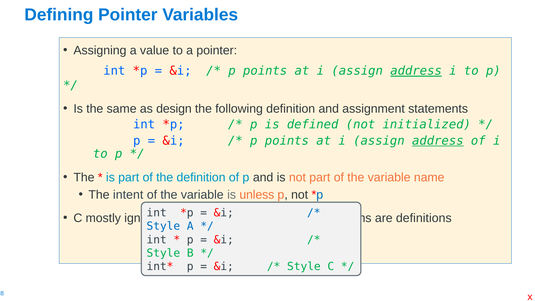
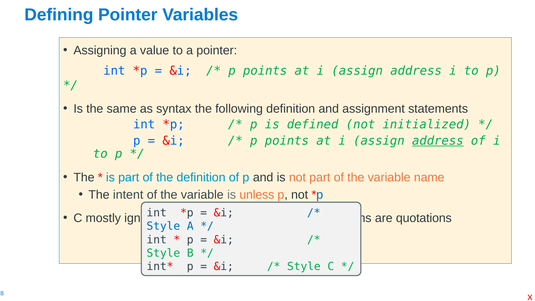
address underline: present -> none (416, 71)
design: design -> syntax (174, 109)
are definitions: definitions -> quotations (424, 218)
